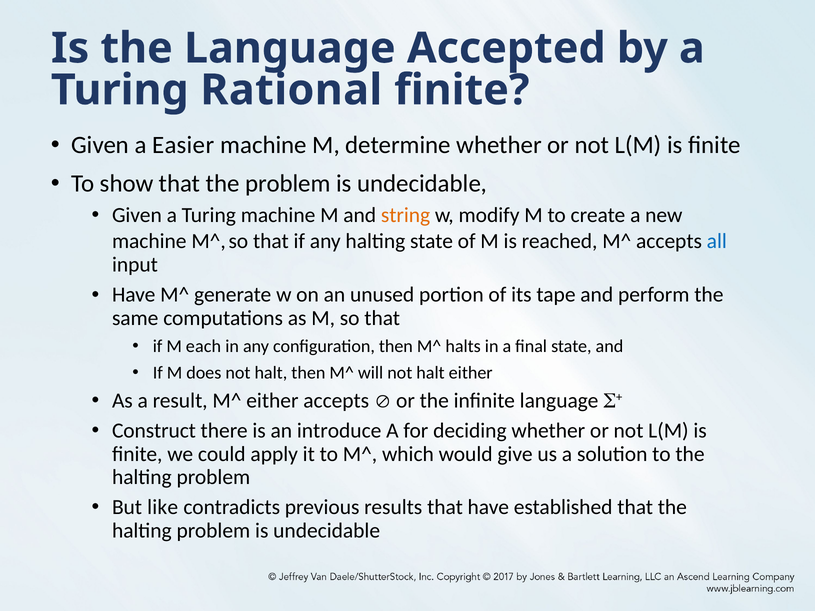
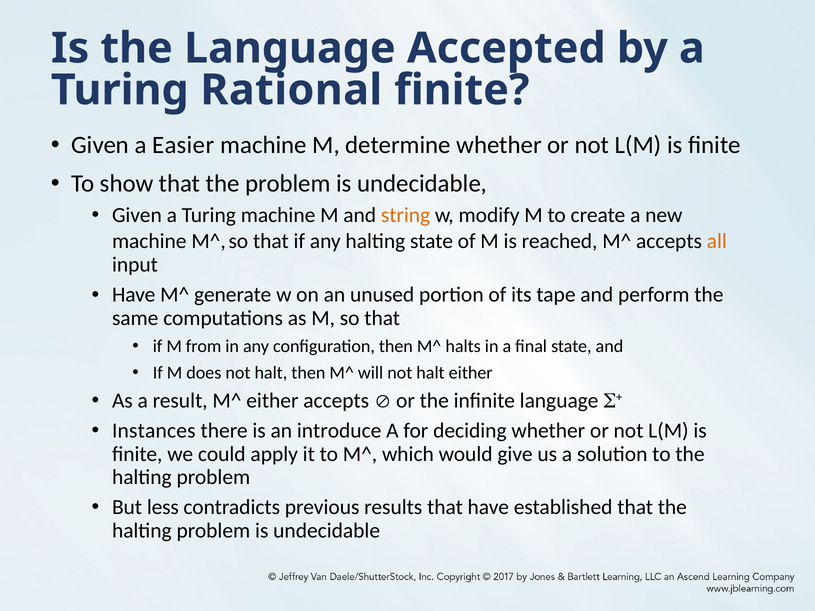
all colour: blue -> orange (717, 241)
each: each -> from (204, 346)
Construct: Construct -> Instances (154, 431)
like: like -> less (163, 507)
